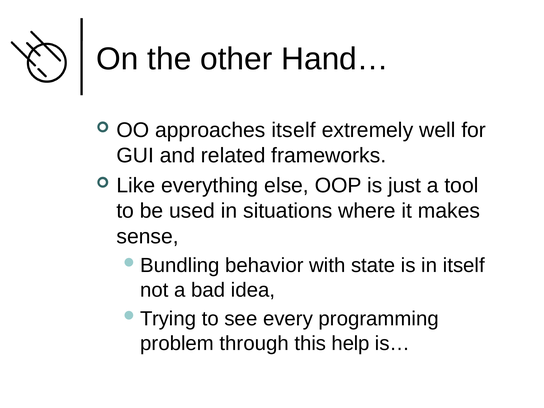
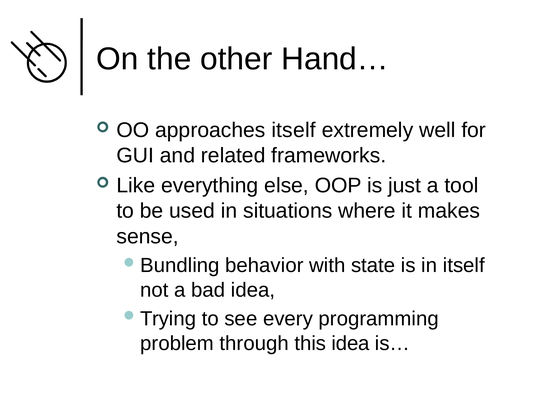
this help: help -> idea (351, 343)
